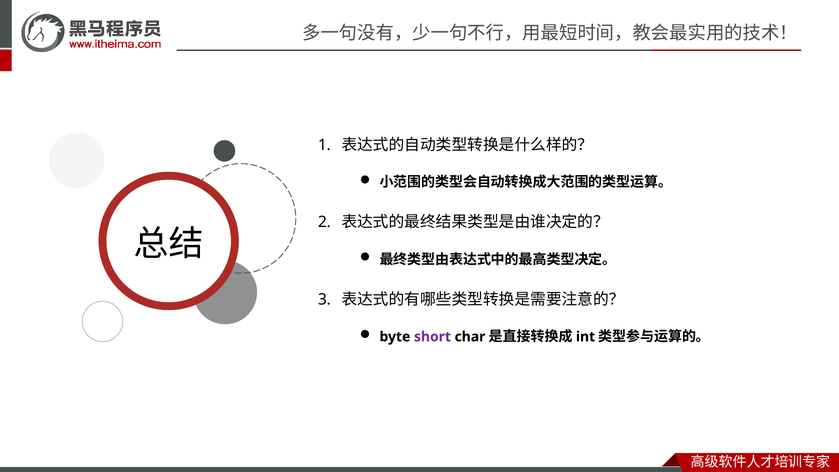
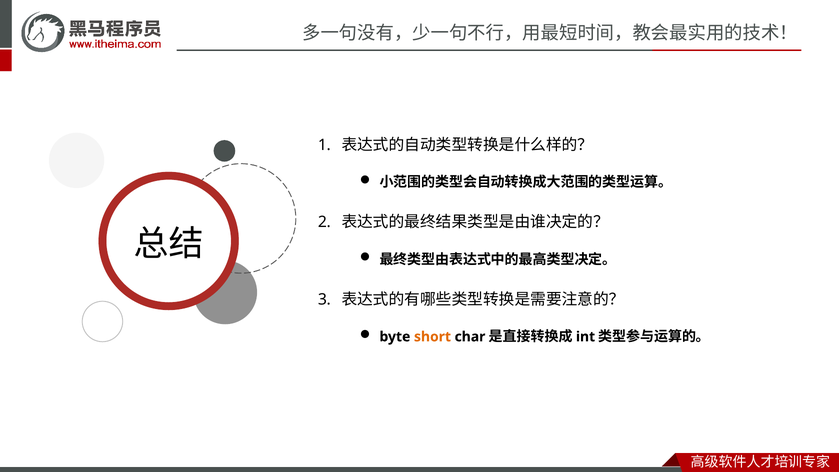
short colour: purple -> orange (432, 337)
